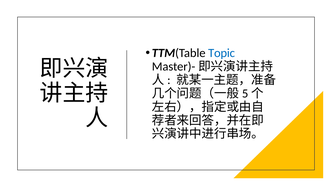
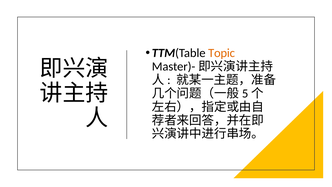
Topic colour: blue -> orange (222, 53)
